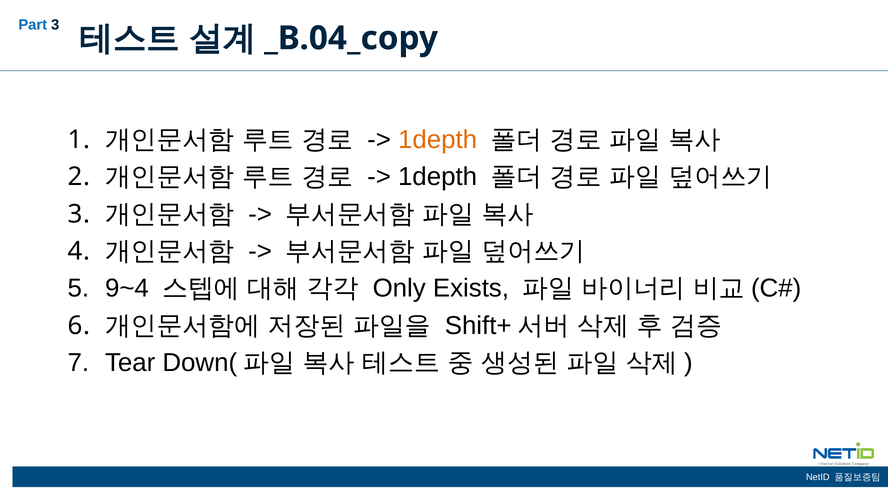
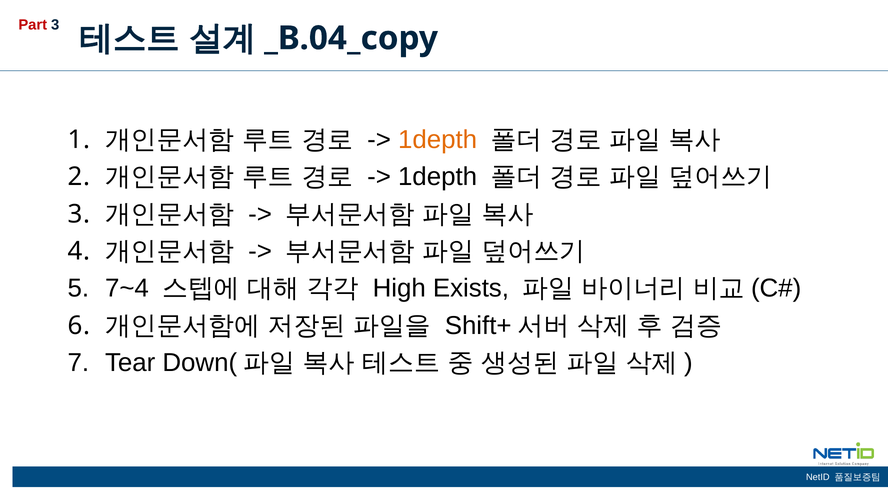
Part colour: blue -> red (33, 25)
9~4: 9~4 -> 7~4 (127, 289)
Only: Only -> High (399, 289)
